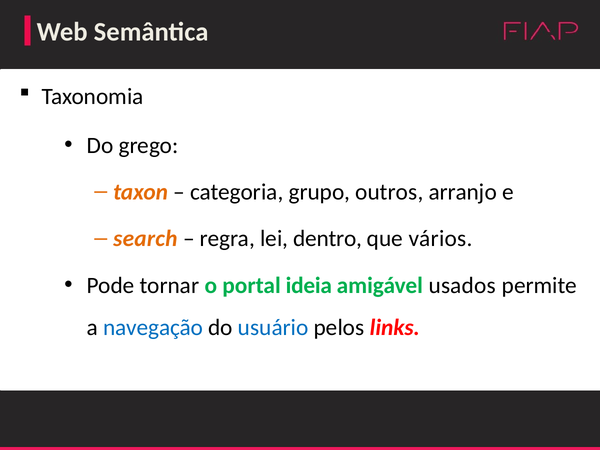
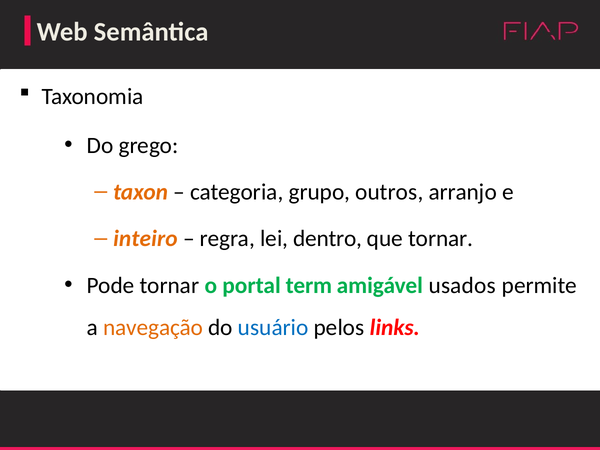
search: search -> inteiro (145, 239)
que vários: vários -> tornar (441, 239)
ideia: ideia -> term (309, 285)
navegação colour: blue -> orange (153, 327)
